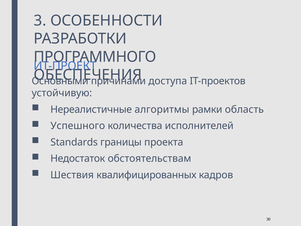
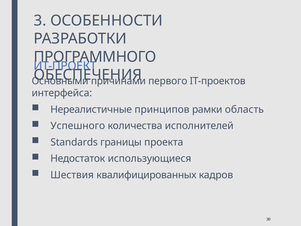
доступа: доступа -> первого (168, 81)
устойчивую: устойчивую -> интерфейса (62, 93)
алгоритмы: алгоритмы -> принципов (162, 109)
обстоятельствам: обстоятельствам -> использующиеся (150, 158)
